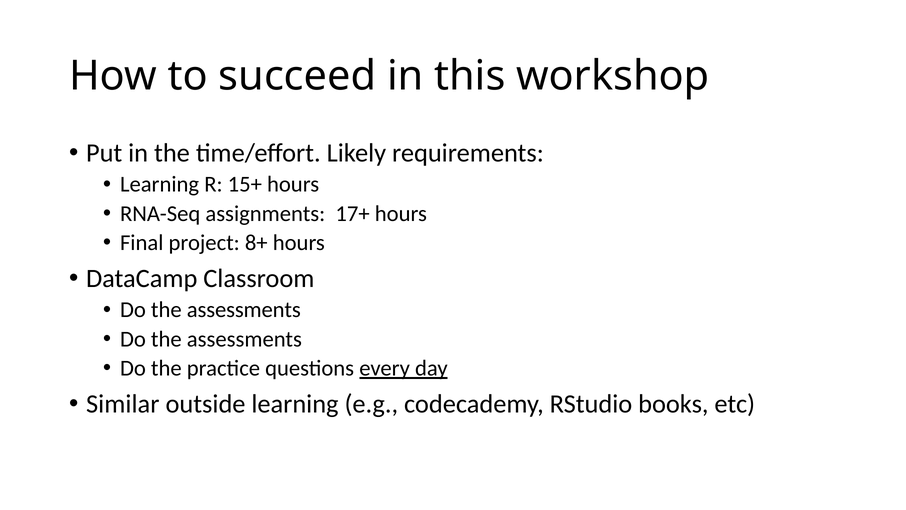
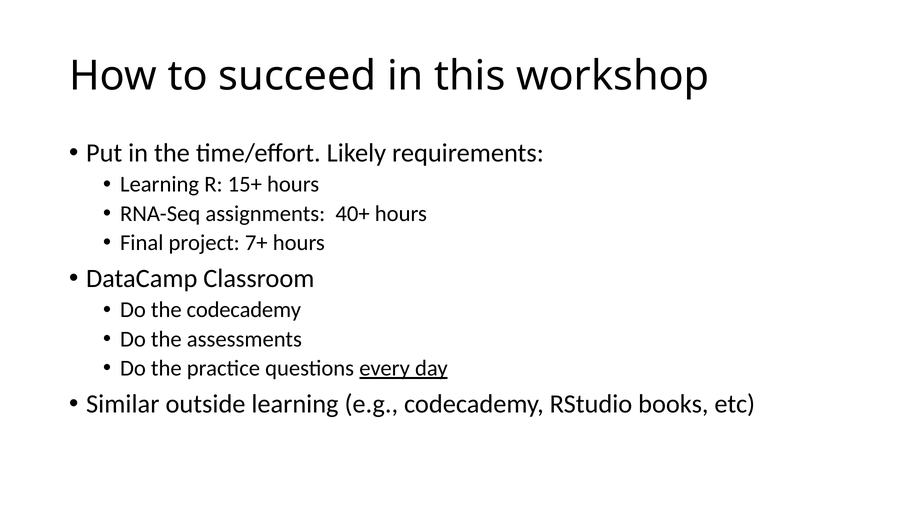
17+: 17+ -> 40+ (353, 214)
8+: 8+ -> 7+ (256, 243)
assessments: assessments -> codecademy (244, 310)
